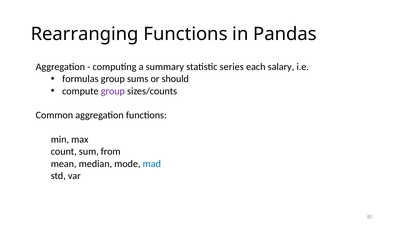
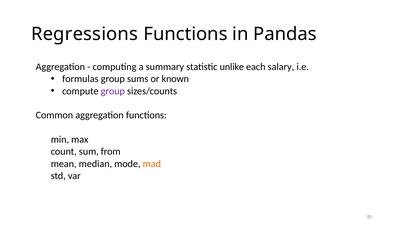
Rearranging: Rearranging -> Regressions (85, 34)
series: series -> unlike (232, 67)
should: should -> known (175, 79)
mad colour: blue -> orange (152, 163)
